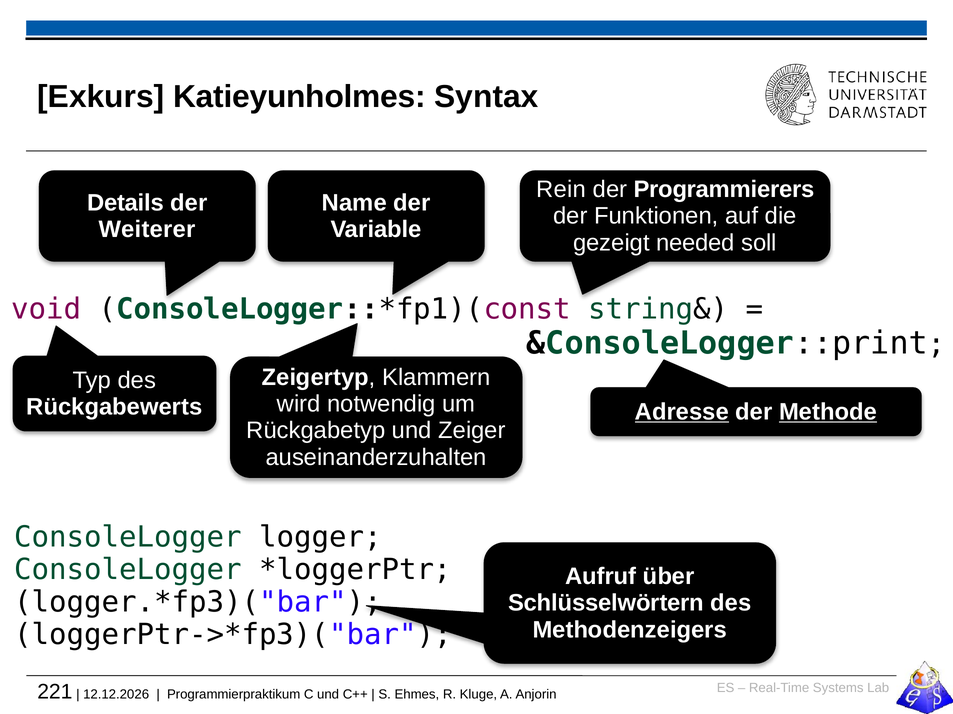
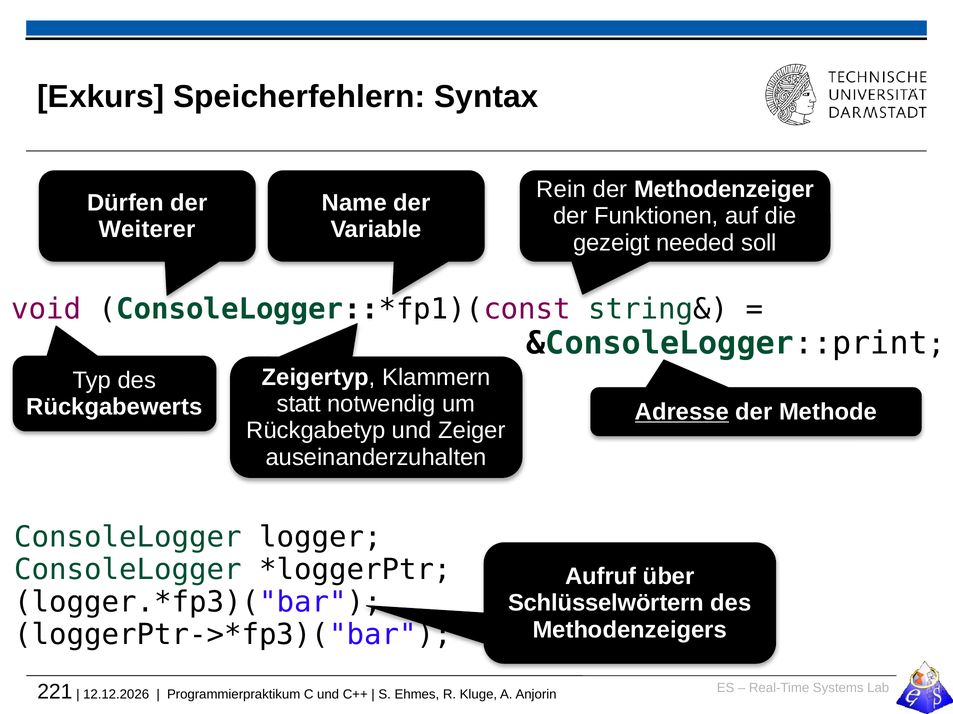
Katieyunholmes: Katieyunholmes -> Speicherfehlern (299, 97)
Programmierers: Programmierers -> Methodenzeiger (724, 190)
Details: Details -> Dürfen (125, 203)
wird: wird -> statt (299, 404)
Methode underline: present -> none (828, 412)
